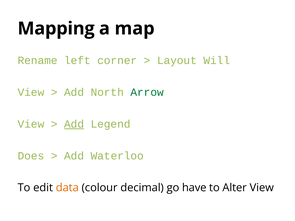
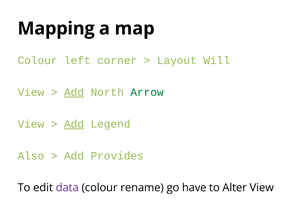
Rename: Rename -> Colour (38, 61)
Add underline: none -> present (74, 92)
Does: Does -> Also (31, 156)
Waterloo: Waterloo -> Provides (117, 156)
data colour: orange -> purple (67, 188)
decimal: decimal -> rename (142, 188)
